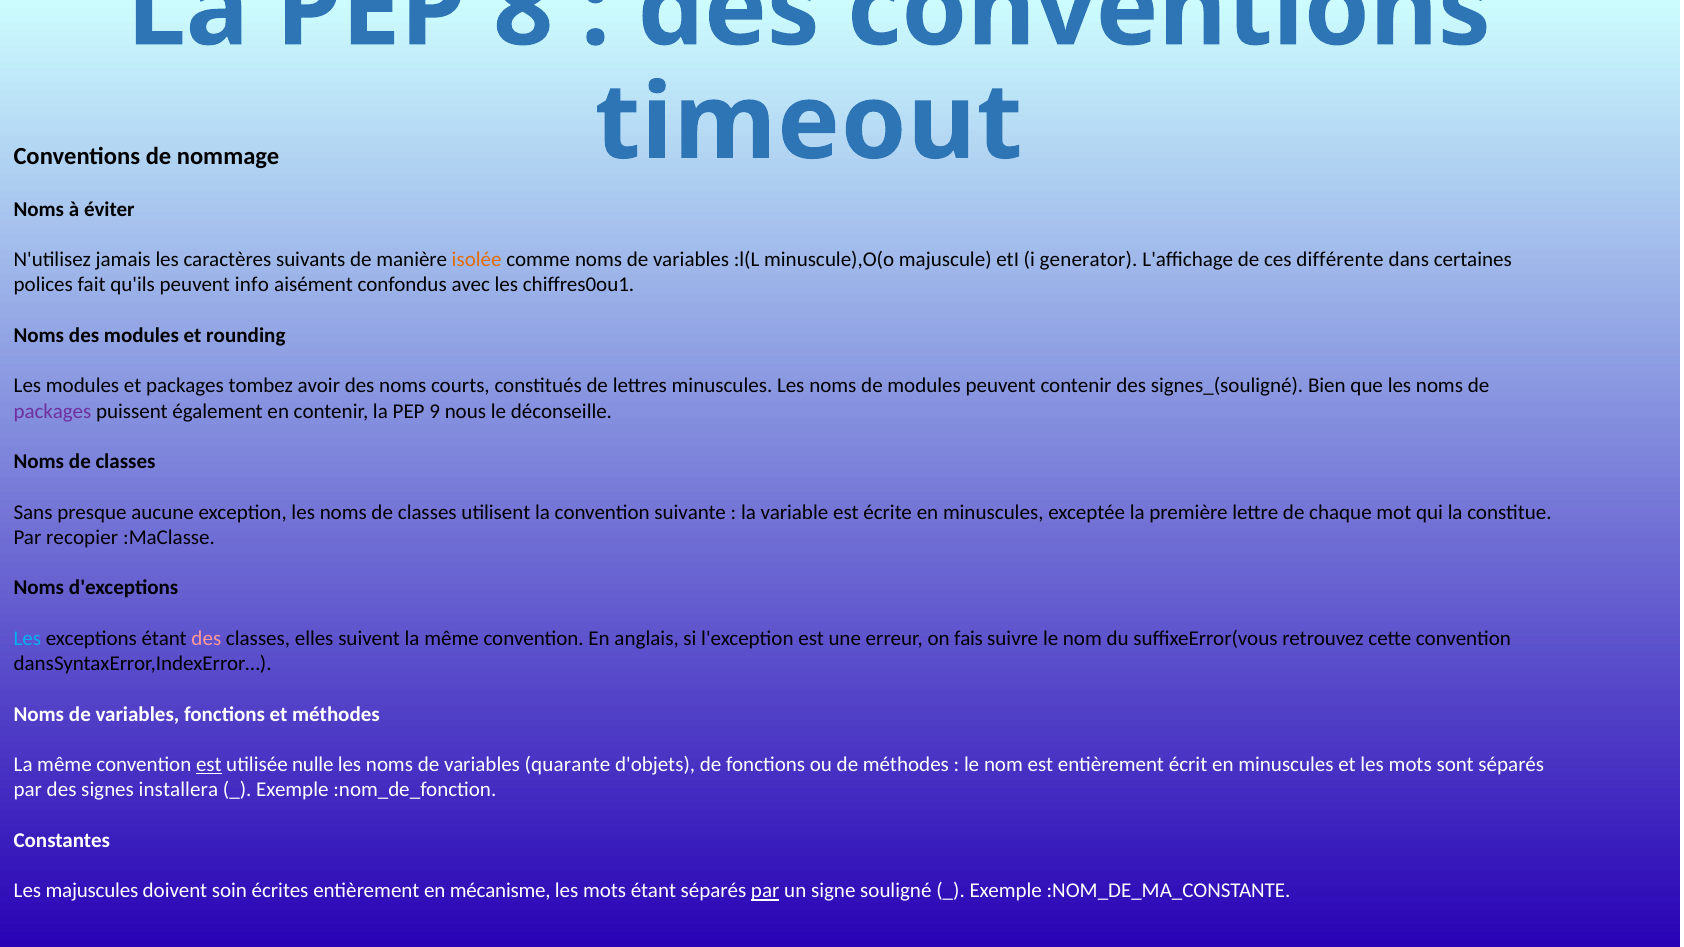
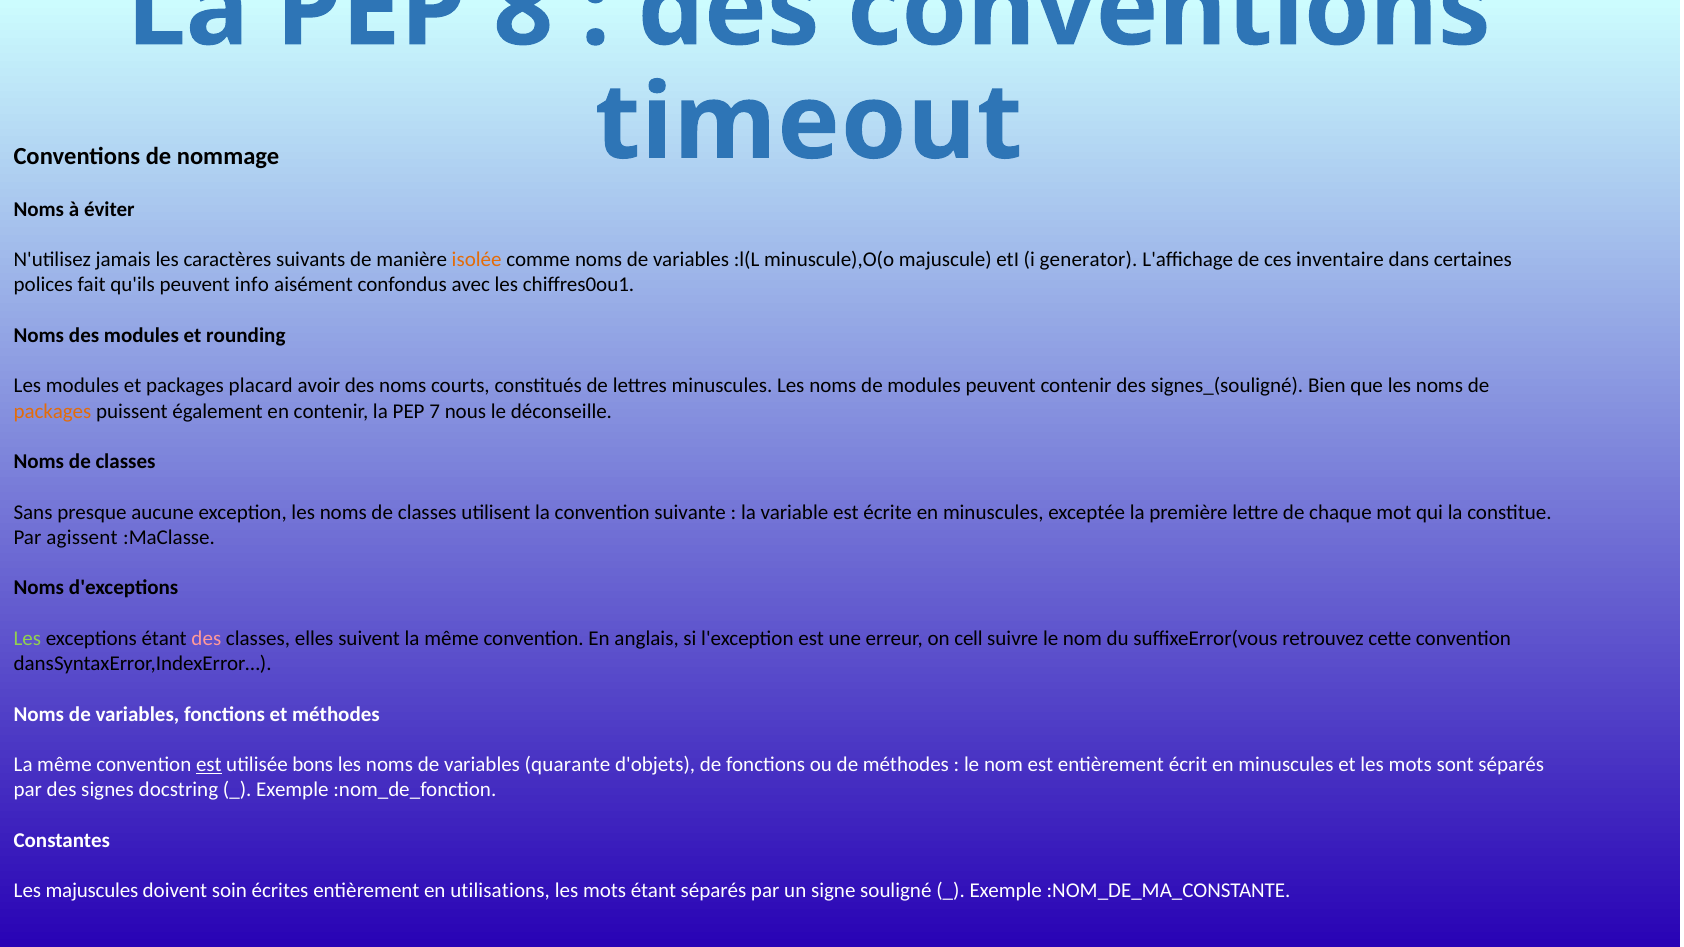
différente: différente -> inventaire (1340, 260)
tombez: tombez -> placard (261, 386)
packages colour: purple -> orange (52, 411)
9: 9 -> 7 (435, 411)
recopier: recopier -> agissent (82, 538)
Les colour: light blue -> light green (27, 639)
fais: fais -> cell (969, 639)
nulle: nulle -> bons (313, 765)
installera: installera -> docstring (178, 790)
mécanisme: mécanisme -> utilisations (500, 891)
par underline: present -> none (765, 891)
